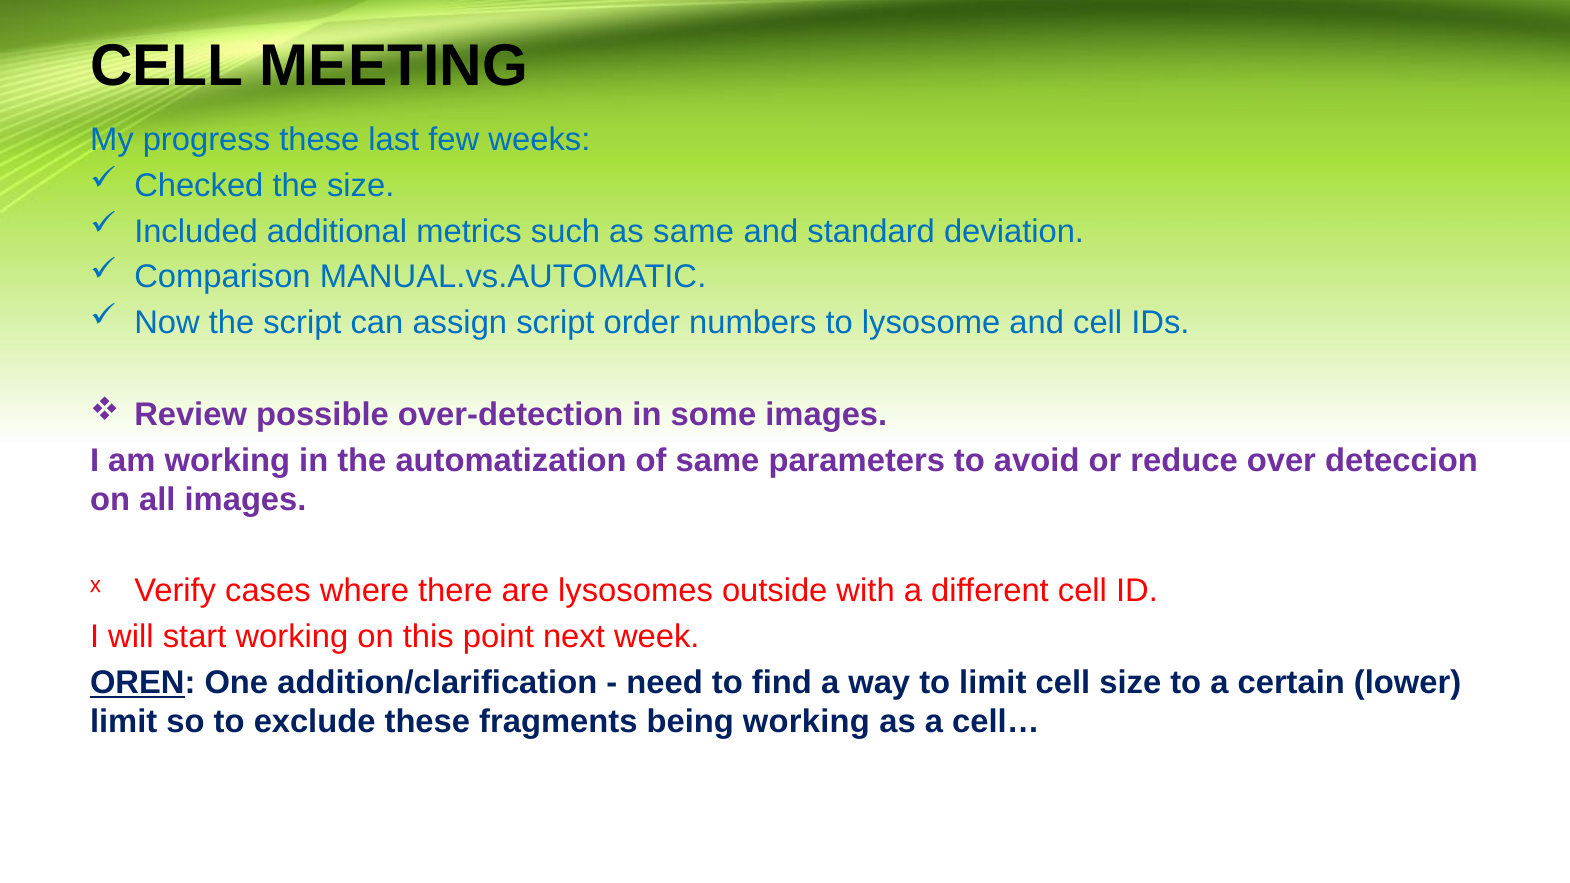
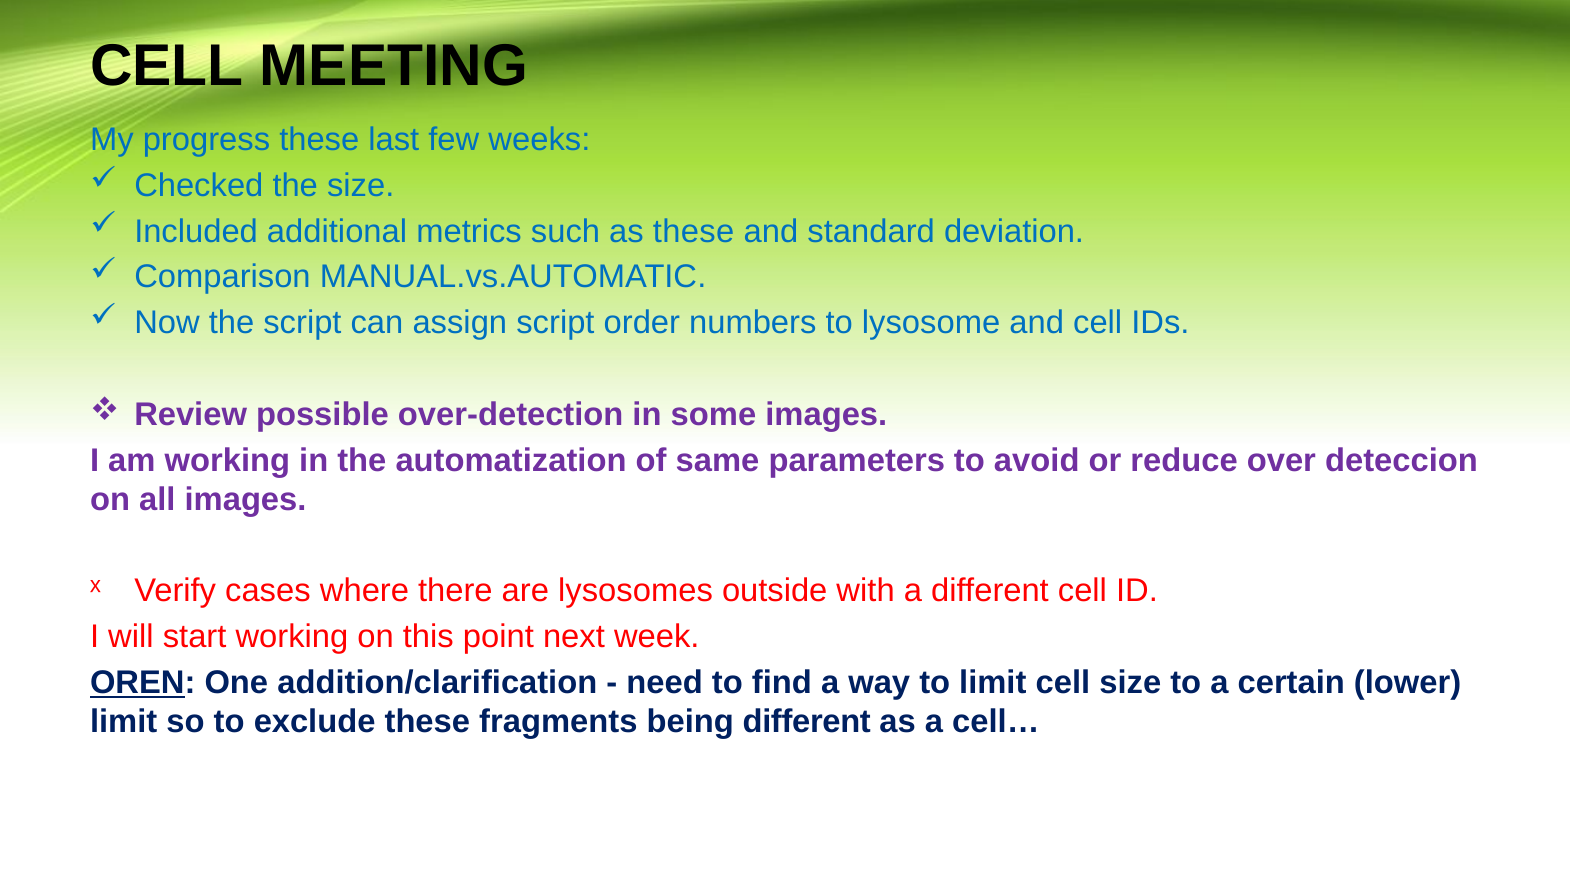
as same: same -> these (694, 231)
being working: working -> different (807, 722)
